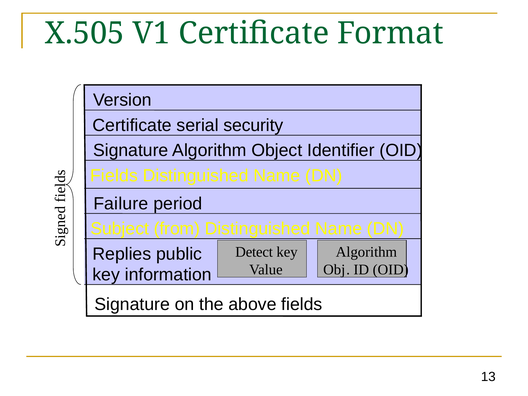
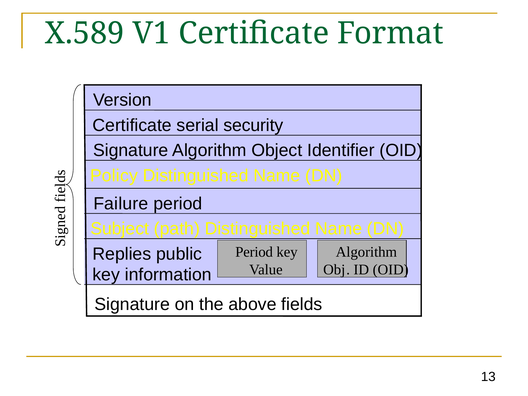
X.505: X.505 -> X.589 (85, 33)
Fields: Fields -> Policy (114, 176)
from: from -> path (177, 229)
Detect: Detect -> Period (254, 252)
